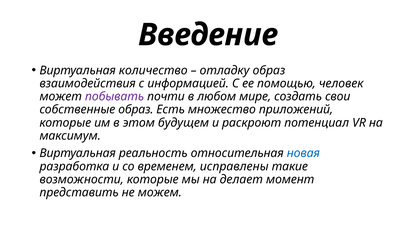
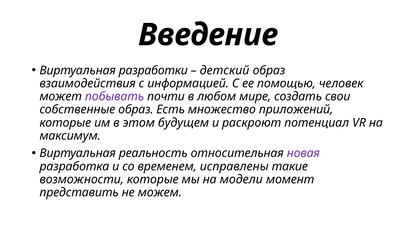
количество: количество -> разработки (153, 70)
отладку: отладку -> детский (225, 70)
новая colour: blue -> purple (303, 153)
делает: делает -> модели (241, 180)
